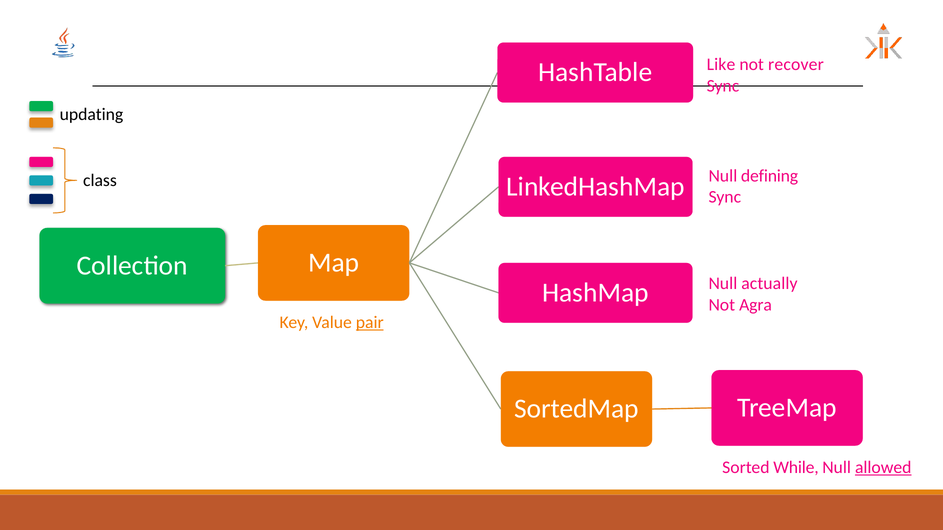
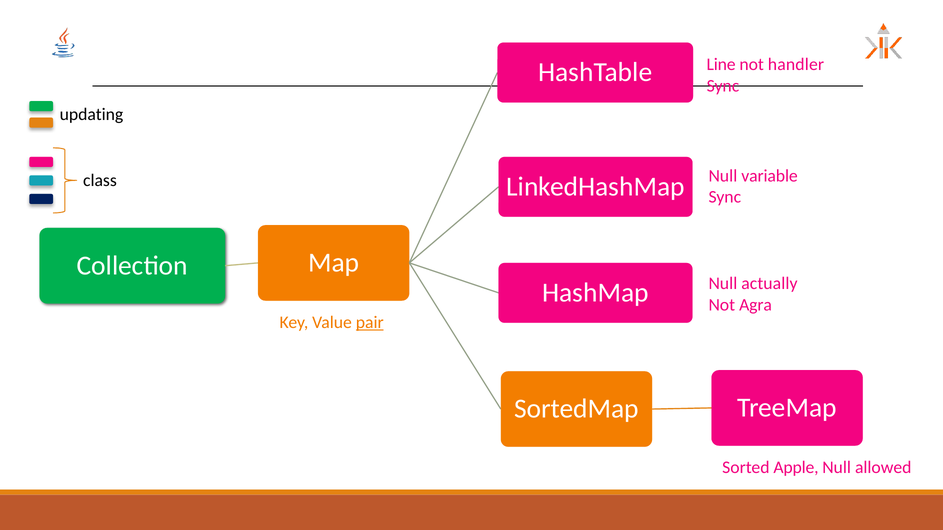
Like: Like -> Line (721, 65)
recover: recover -> handler (796, 65)
defining: defining -> variable (770, 176)
While: While -> Apple (796, 468)
allowed underline: present -> none (883, 468)
